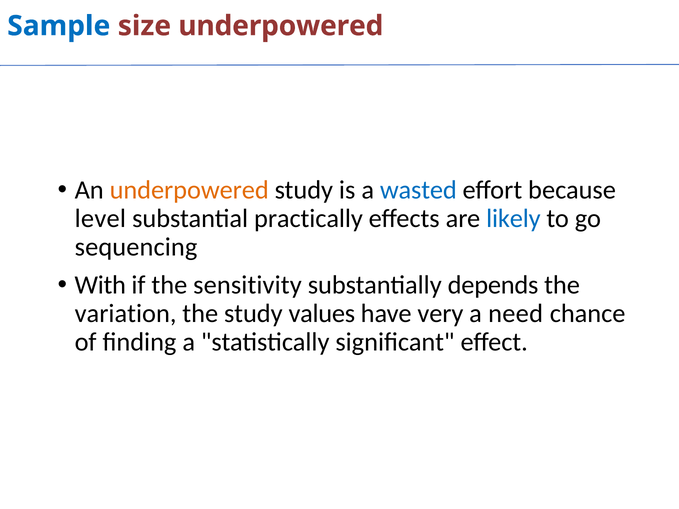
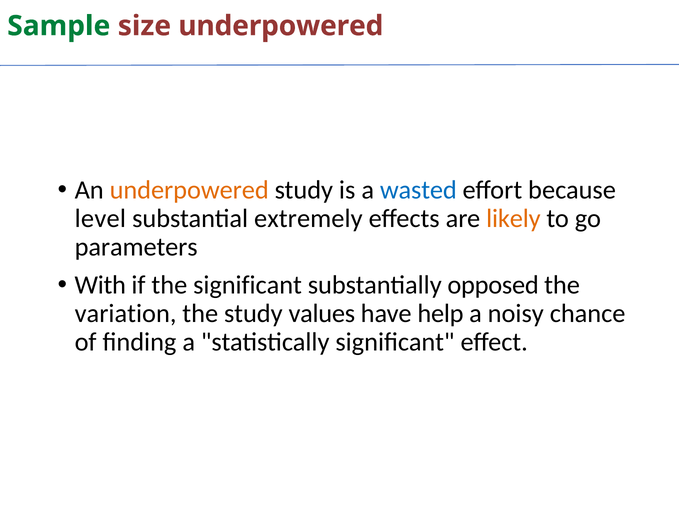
Sample colour: blue -> green (59, 26)
practically: practically -> extremely (308, 219)
likely colour: blue -> orange (513, 219)
sequencing: sequencing -> parameters (136, 247)
the sensitivity: sensitivity -> significant (248, 285)
depends: depends -> opposed (493, 285)
very: very -> help (440, 314)
need: need -> noisy (516, 314)
